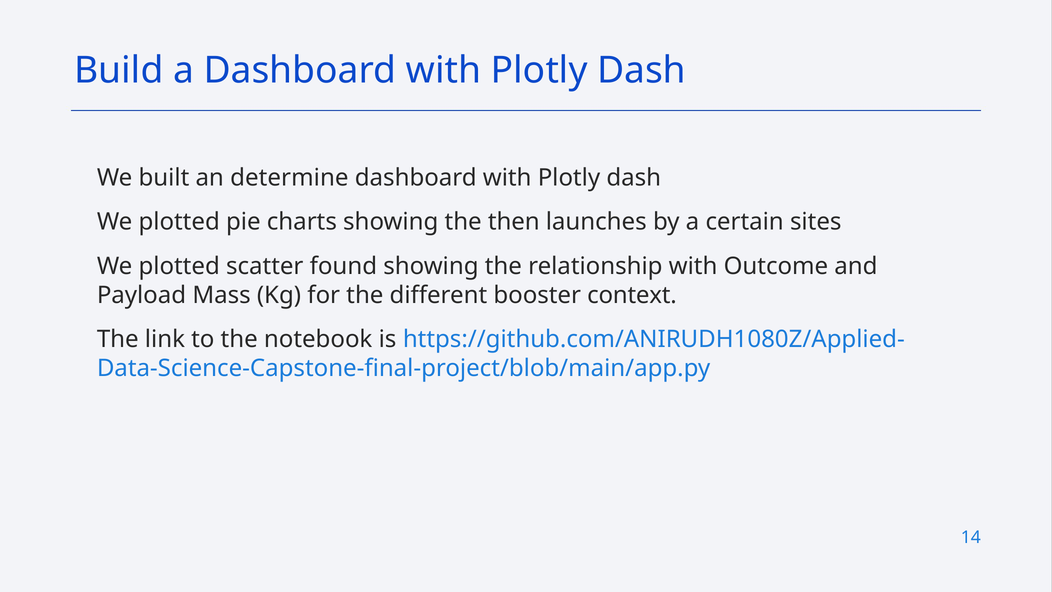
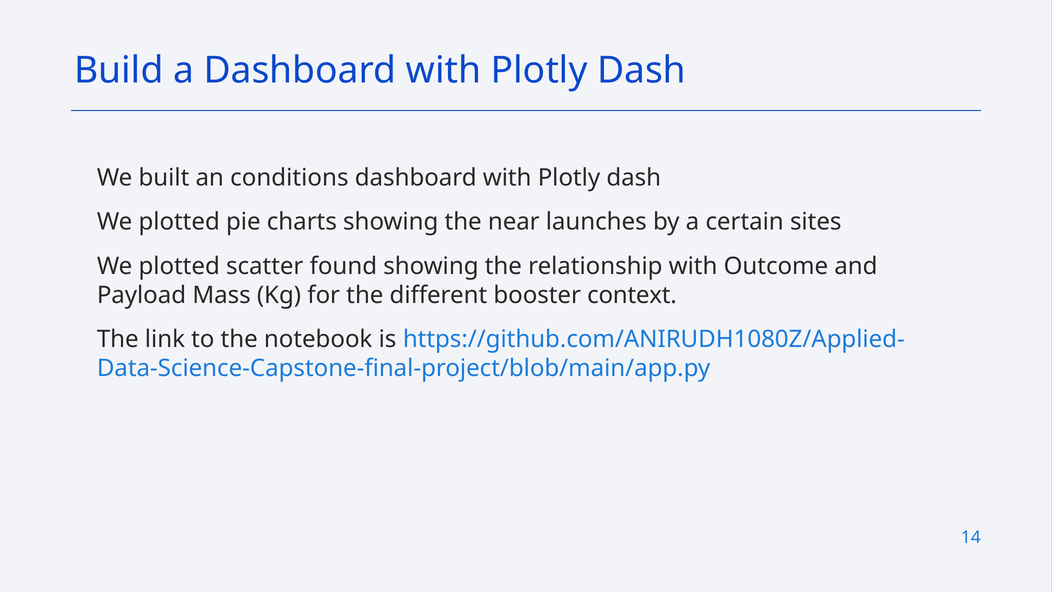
determine: determine -> conditions (289, 178)
then: then -> near (514, 222)
